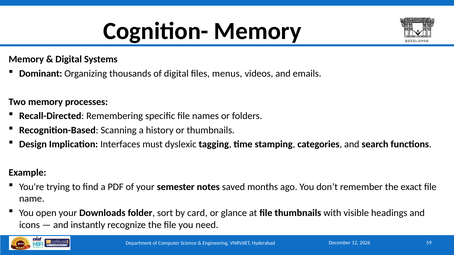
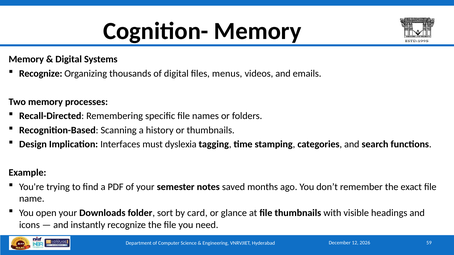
Dominant: Dominant -> Recognize (41, 74)
dyslexic: dyslexic -> dyslexia (181, 145)
